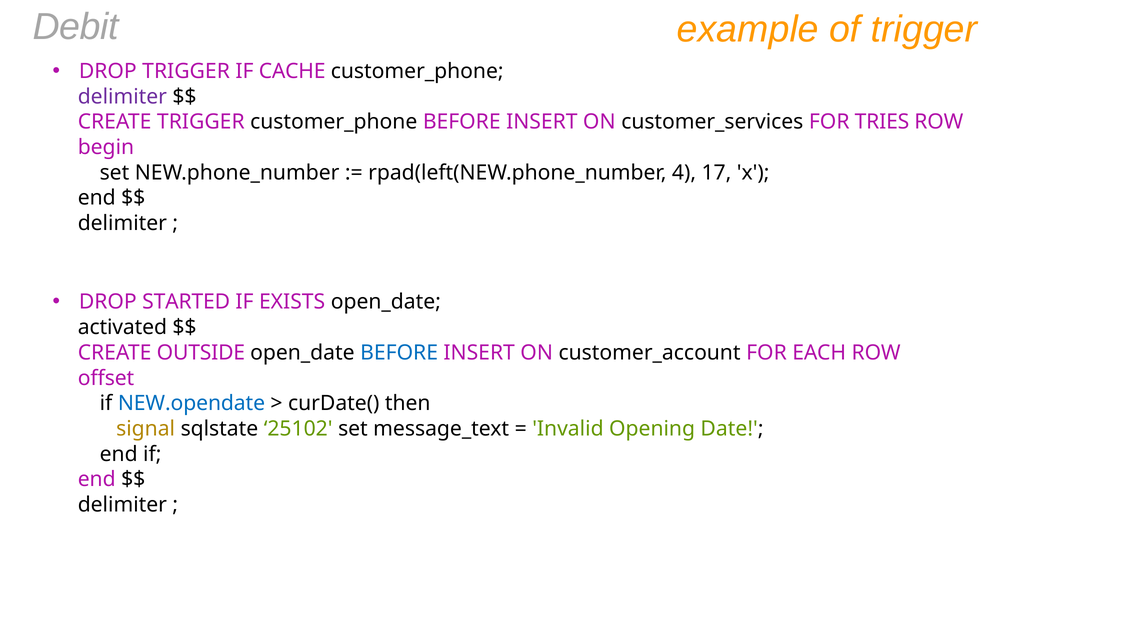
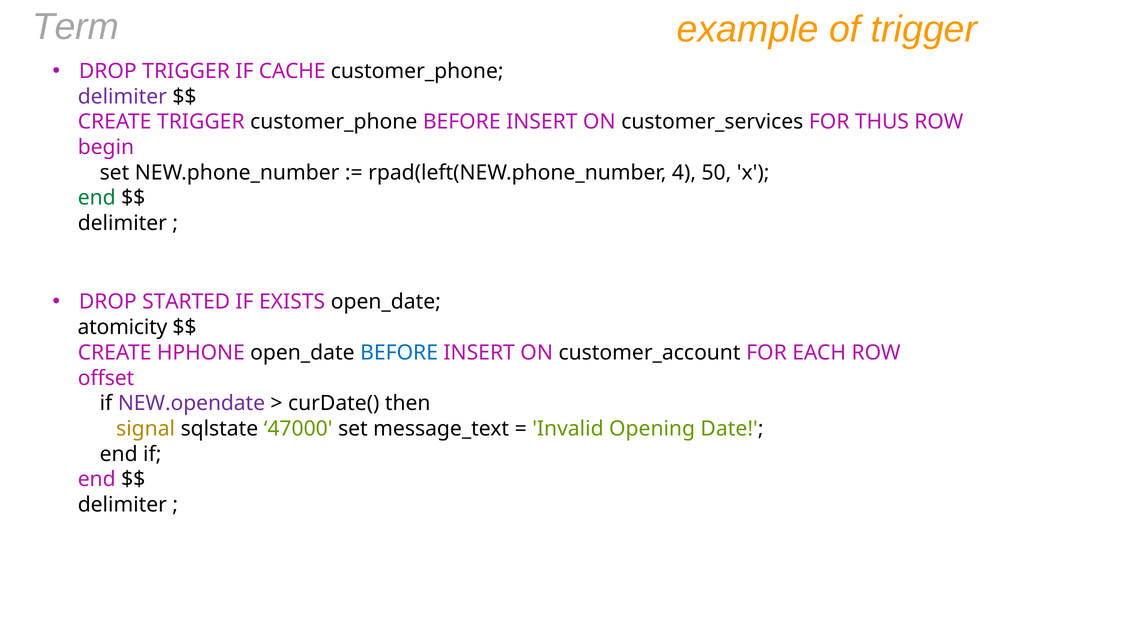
Debit: Debit -> Term (76, 27)
TRIES: TRIES -> THUS (882, 122)
17: 17 -> 50 (716, 173)
end colour: black -> green (97, 198)
activated: activated -> atomicity (122, 327)
OUTSIDE: OUTSIDE -> HPHONE (201, 353)
NEW.opendate colour: blue -> purple (191, 403)
25102: 25102 -> 47000 (298, 429)
